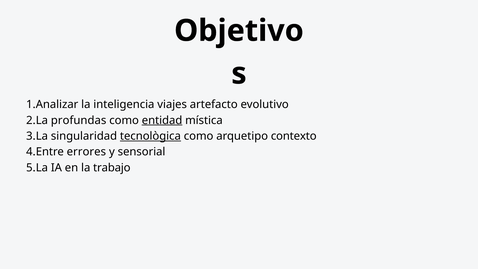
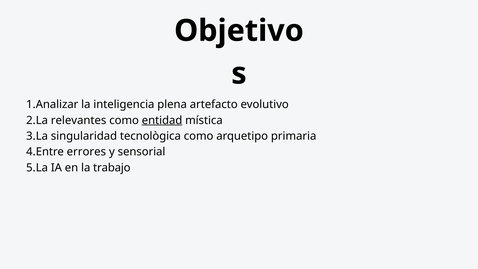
viajes: viajes -> plena (172, 104)
profundas: profundas -> relevantes (79, 120)
tecnològica underline: present -> none (150, 136)
contexto: contexto -> primaria (294, 136)
